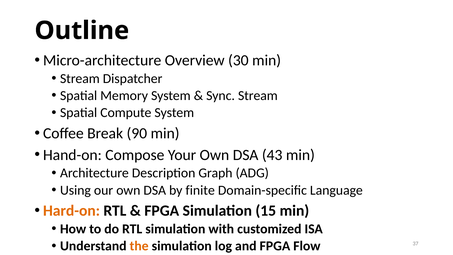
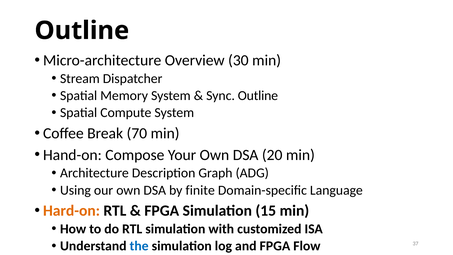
Sync Stream: Stream -> Outline (258, 96)
90: 90 -> 70 (137, 133)
43: 43 -> 20 (272, 155)
the colour: orange -> blue (139, 246)
